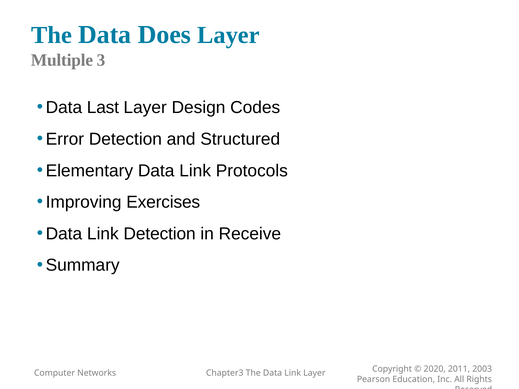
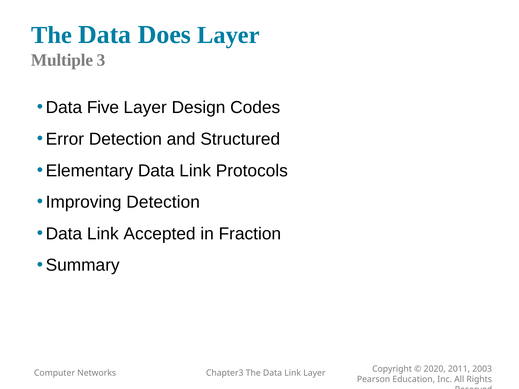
Last: Last -> Five (103, 108)
Improving Exercises: Exercises -> Detection (163, 202)
Link Detection: Detection -> Accepted (160, 234)
Receive: Receive -> Fraction (250, 234)
